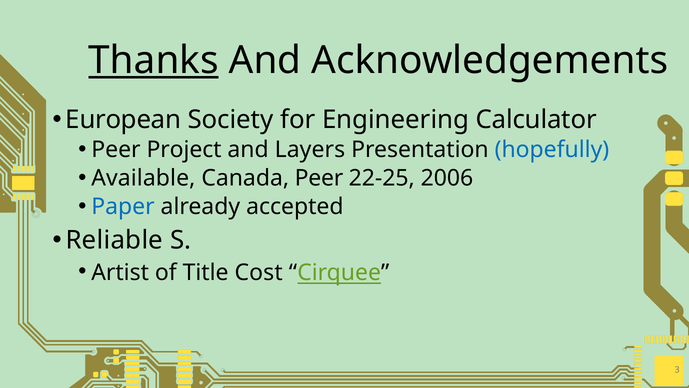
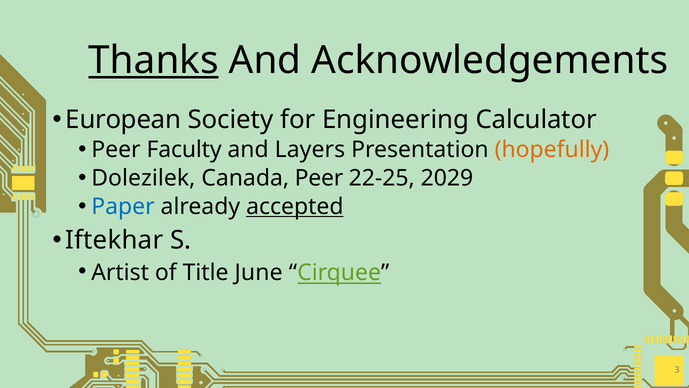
Project: Project -> Faculty (184, 150)
hopefully colour: blue -> orange (552, 150)
Available: Available -> Dolezilek (143, 178)
2006: 2006 -> 2029 (447, 178)
accepted underline: none -> present (295, 206)
Reliable: Reliable -> Iftekhar (114, 240)
Cost: Cost -> June (259, 272)
